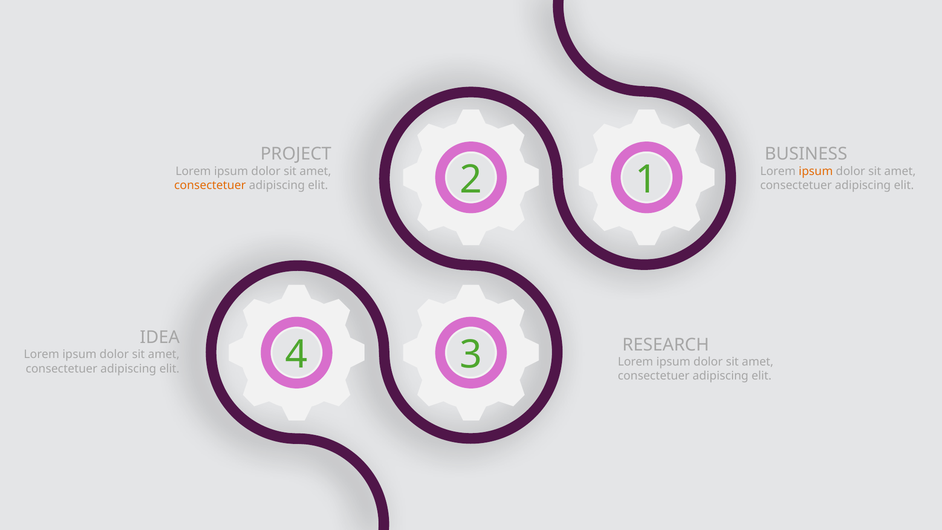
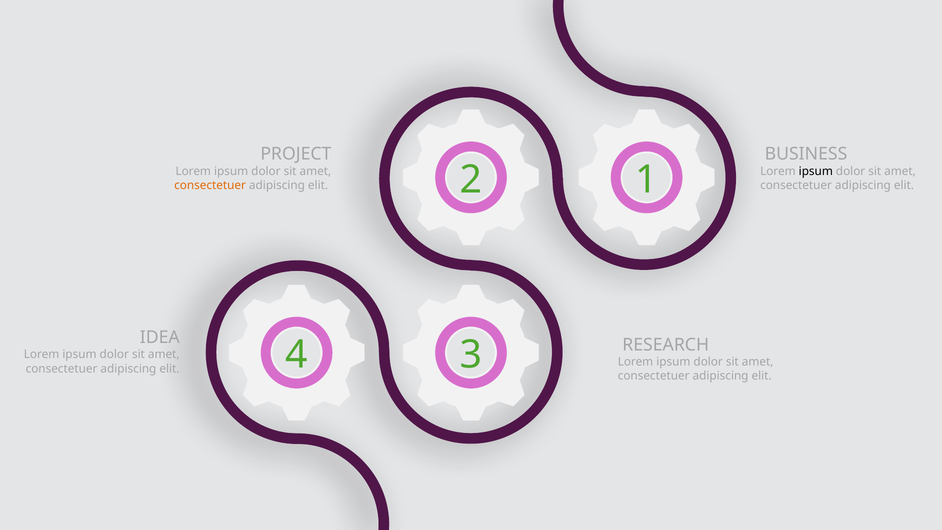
ipsum colour: orange -> black (816, 171)
